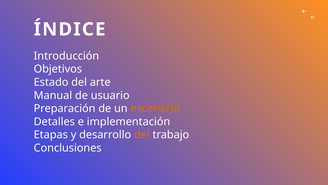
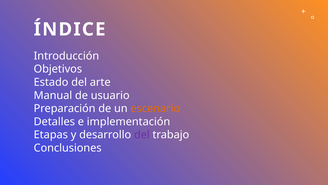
del colour: orange -> purple (142, 135)
